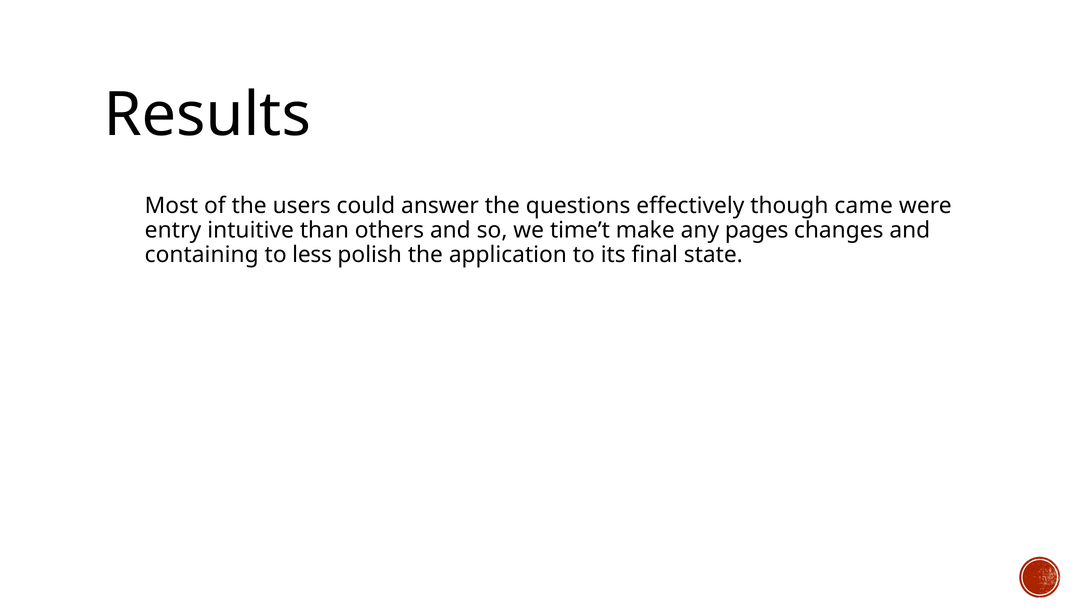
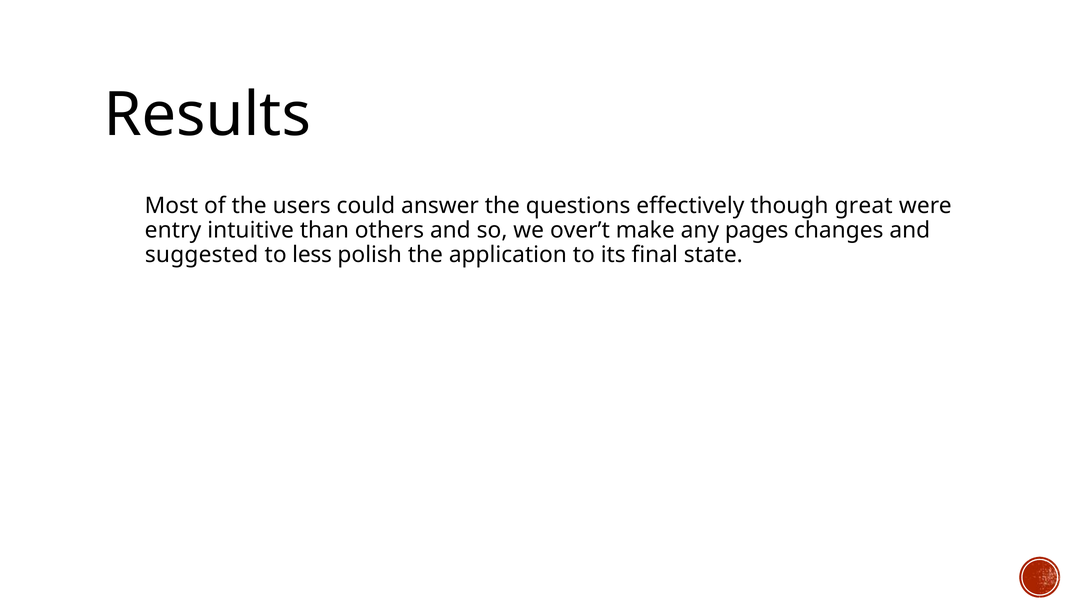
came: came -> great (864, 206)
time’t: time’t -> over’t (580, 230)
containing: containing -> suggested (202, 255)
